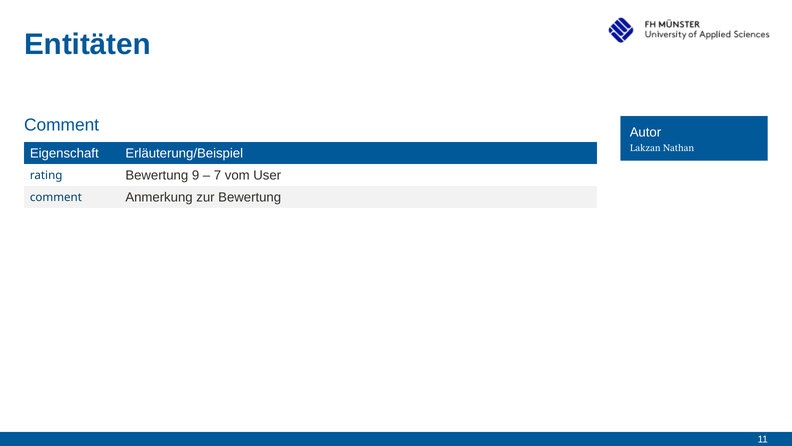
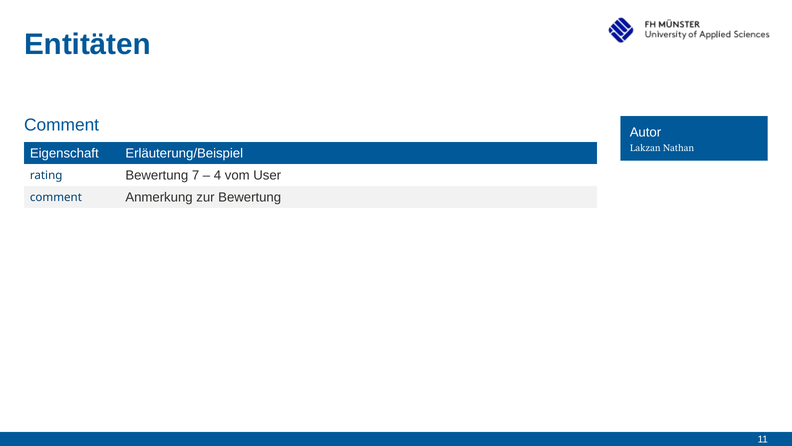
9: 9 -> 7 (196, 175)
7: 7 -> 4 (218, 175)
